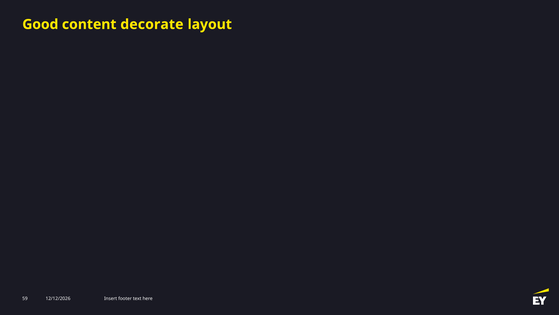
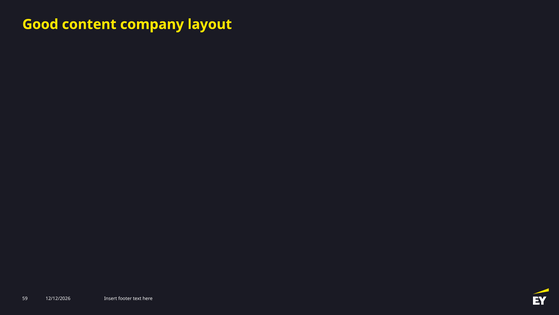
decorate: decorate -> company (152, 24)
